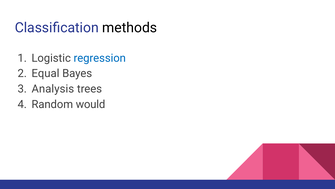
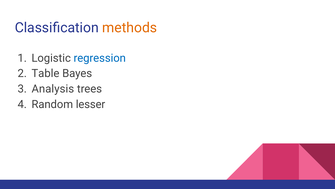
methods colour: black -> orange (130, 28)
Equal: Equal -> Table (45, 73)
would: would -> lesser (91, 104)
